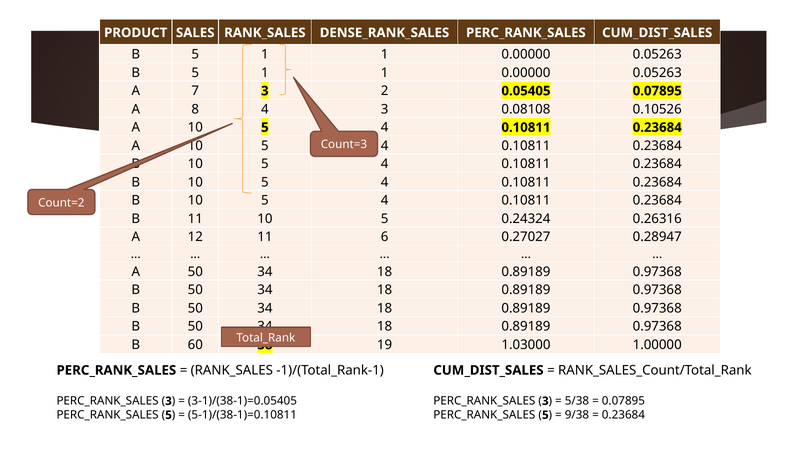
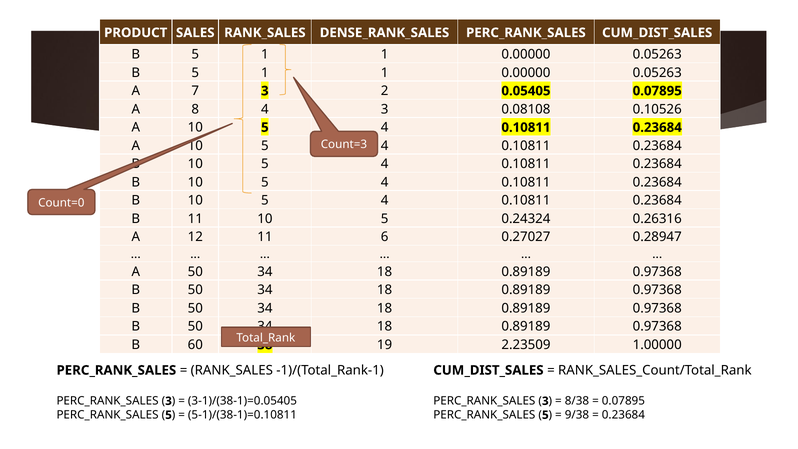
Count=2: Count=2 -> Count=0 (61, 203)
1.03000: 1.03000 -> 2.23509 (526, 345)
5/38: 5/38 -> 8/38 (577, 401)
